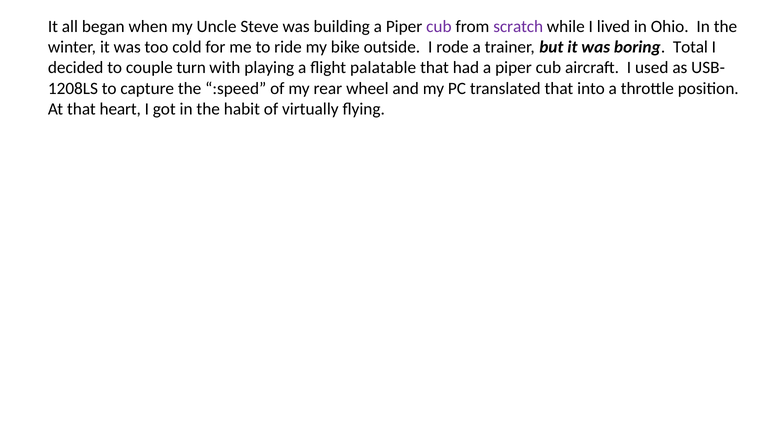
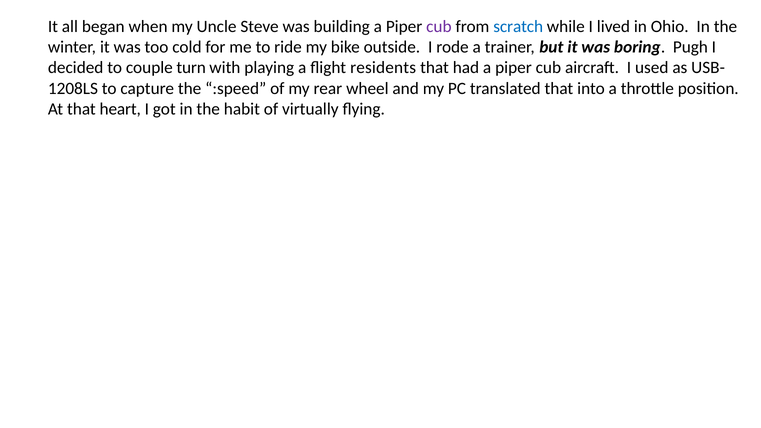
scratch colour: purple -> blue (518, 26)
Total: Total -> Pugh (690, 47)
palatable: palatable -> residents (383, 68)
